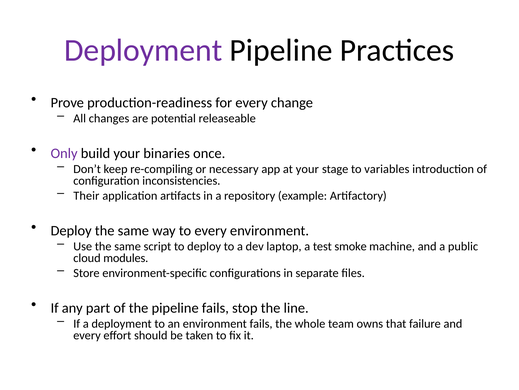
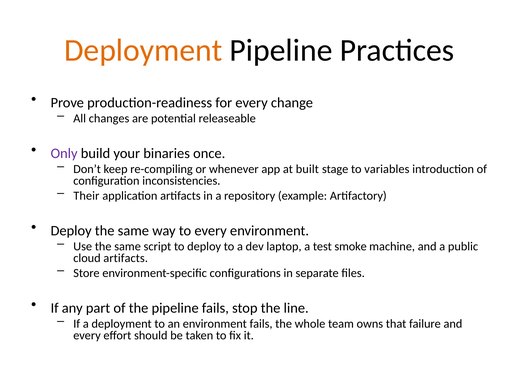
Deployment colour: purple -> orange (143, 50)
necessary: necessary -> whenever (234, 169)
at your: your -> built (307, 169)
cloud modules: modules -> artifacts (126, 258)
